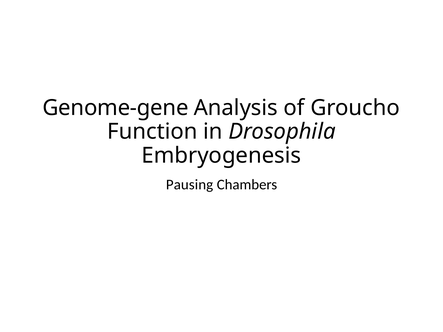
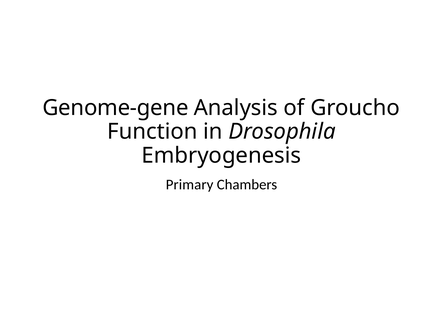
Pausing: Pausing -> Primary (190, 185)
